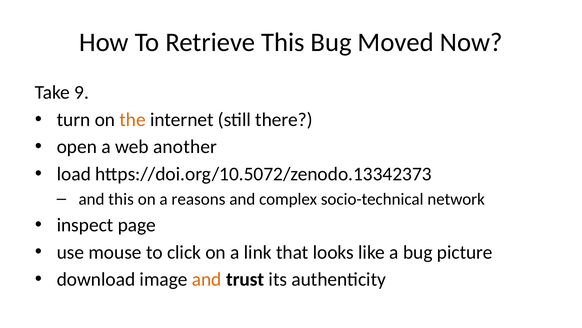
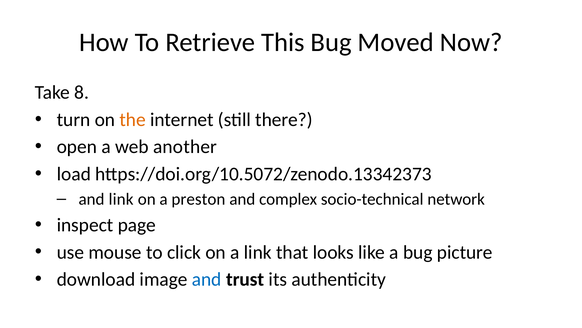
9: 9 -> 8 (82, 92)
and this: this -> link (121, 199)
reasons: reasons -> preston (198, 199)
and colour: orange -> blue (207, 279)
